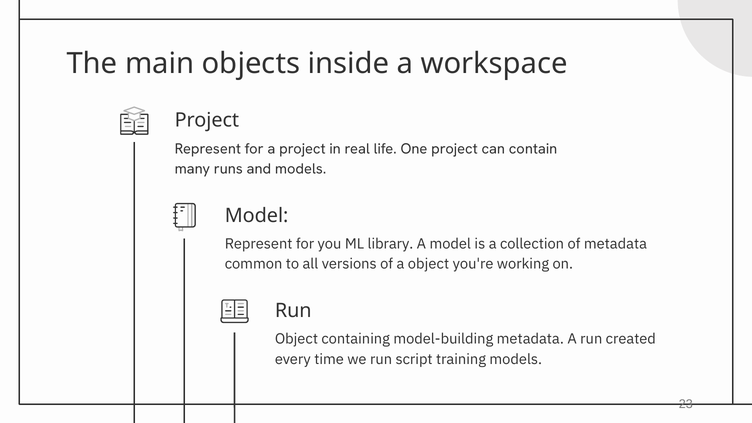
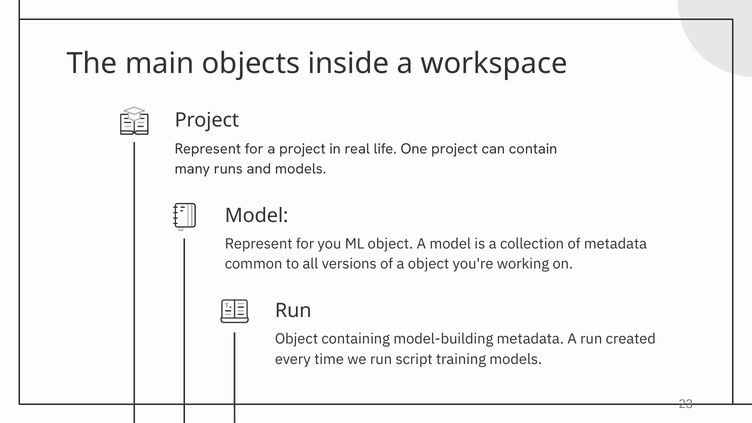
ML library: library -> object (390, 244)
